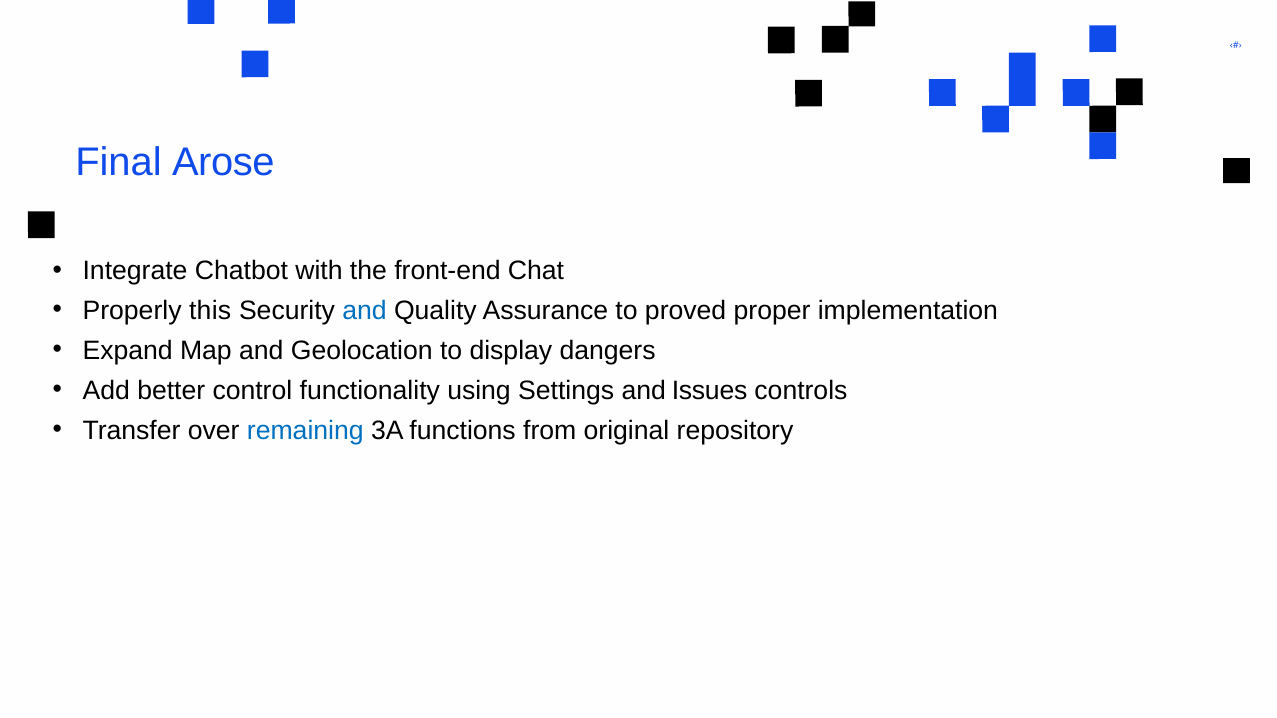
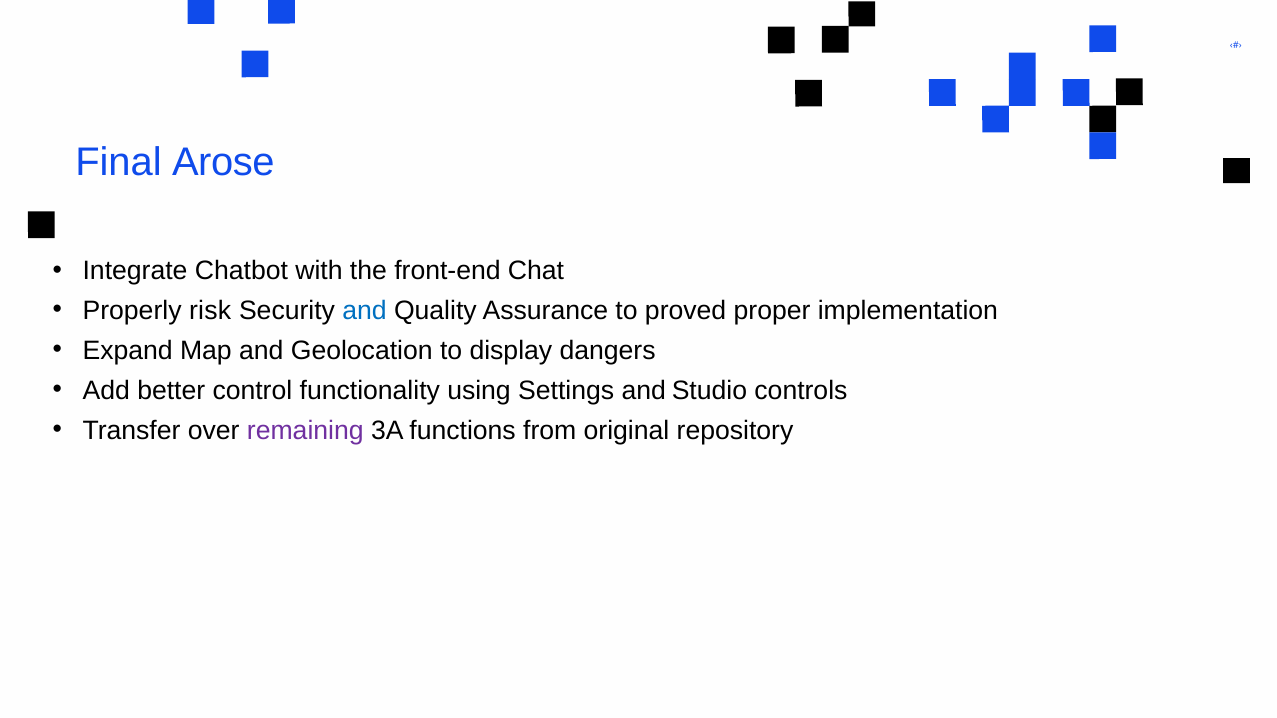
this: this -> risk (210, 311)
Issues: Issues -> Studio (709, 391)
remaining colour: blue -> purple (305, 430)
